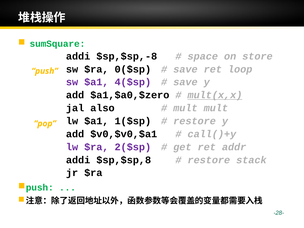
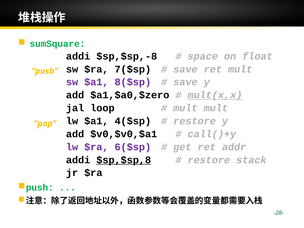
store: store -> float (257, 56)
0($sp: 0($sp -> 7($sp (133, 69)
ret loop: loop -> mult (240, 69)
4($sp: 4($sp -> 8($sp (133, 82)
also: also -> loop (102, 108)
1($sp: 1($sp -> 4($sp (133, 121)
2($sp: 2($sp -> 6($sp (133, 147)
$sp,$sp,8 underline: none -> present (124, 160)
